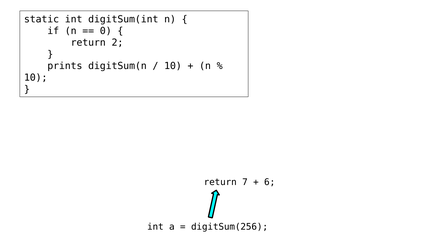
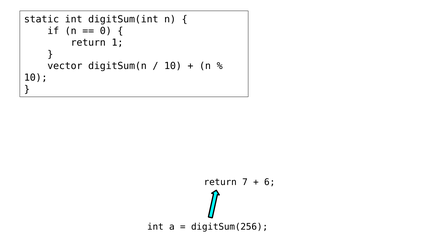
2: 2 -> 1 (117, 43)
prints: prints -> vector (65, 66)
